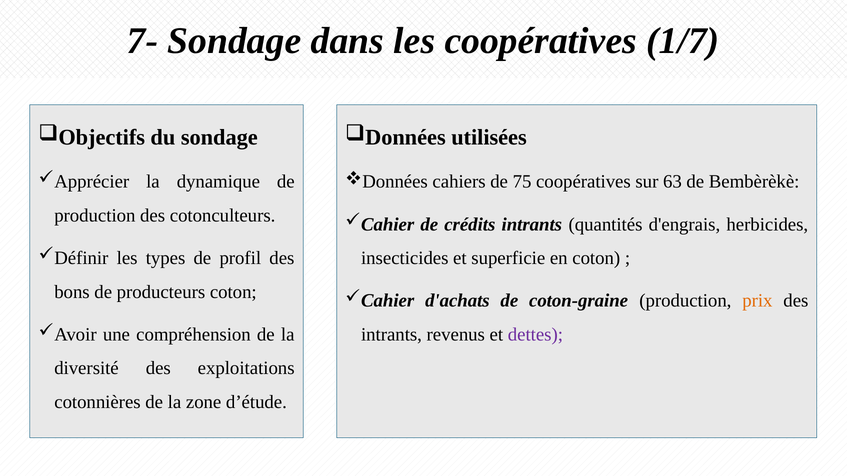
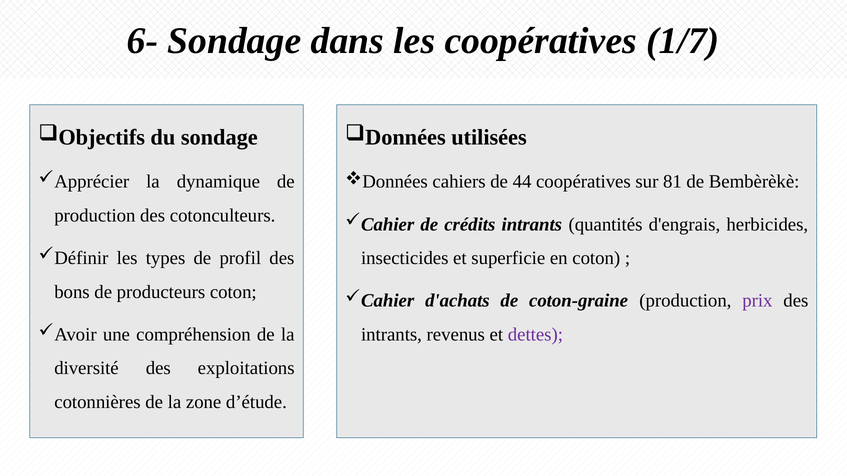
7-: 7- -> 6- (142, 41)
75: 75 -> 44 (522, 182)
63: 63 -> 81 (672, 182)
prix colour: orange -> purple (757, 301)
